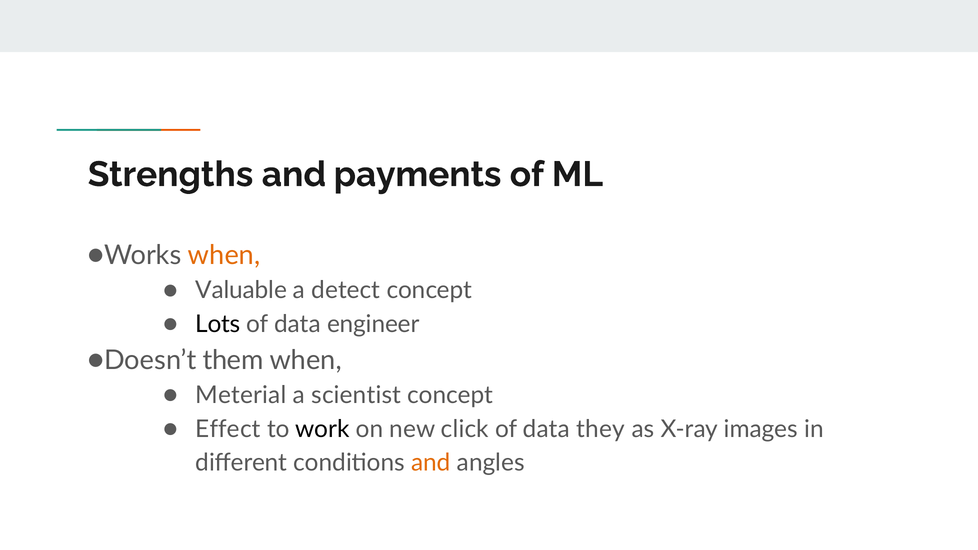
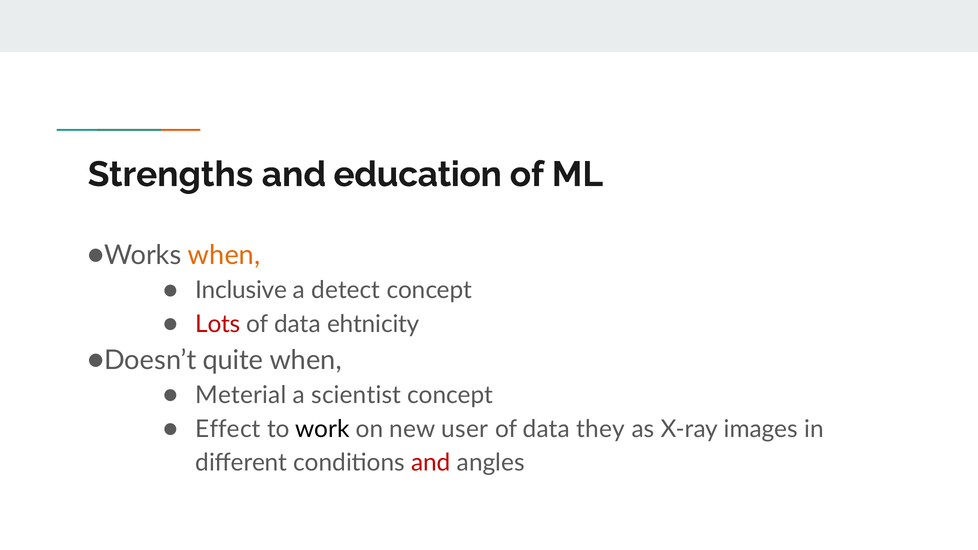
payments: payments -> education (418, 174)
Valuable: Valuable -> Inclusive (241, 290)
Lots colour: black -> red (218, 324)
engineer: engineer -> ehtnicity (373, 324)
them: them -> quite (233, 360)
click: click -> user (465, 429)
and colour: orange -> red (431, 463)
